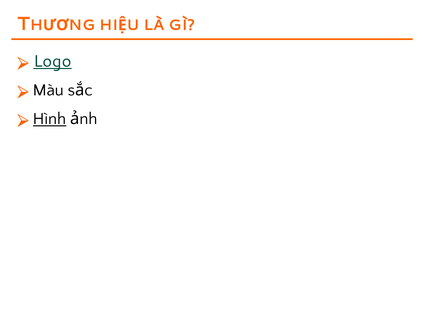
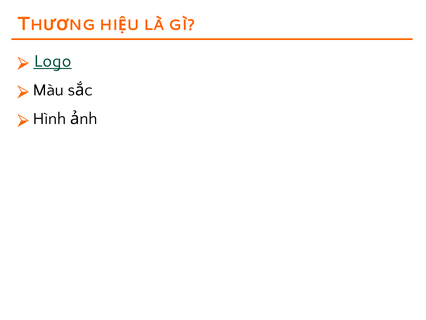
Hình underline: present -> none (50, 119)
